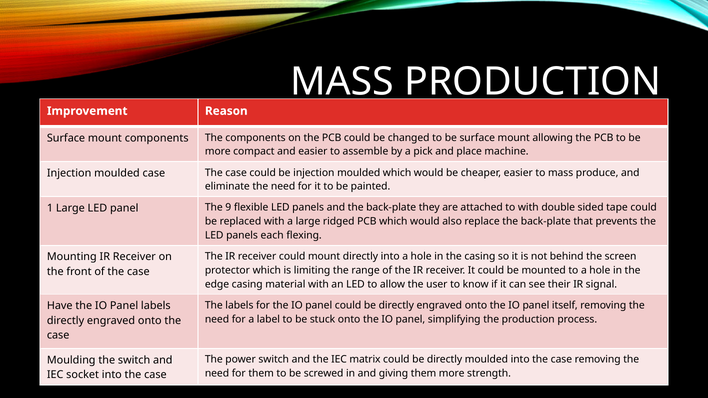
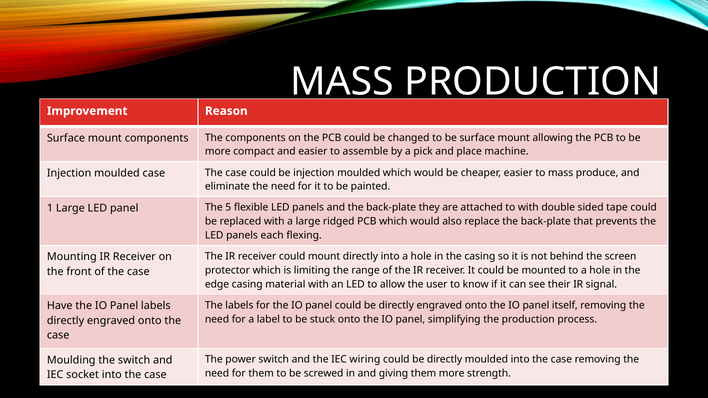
9: 9 -> 5 (228, 208)
matrix: matrix -> wiring (365, 360)
